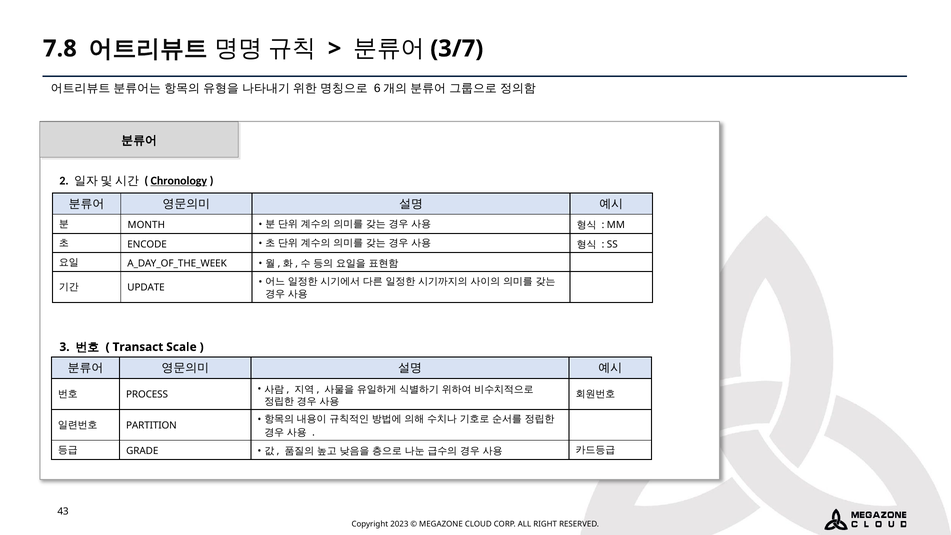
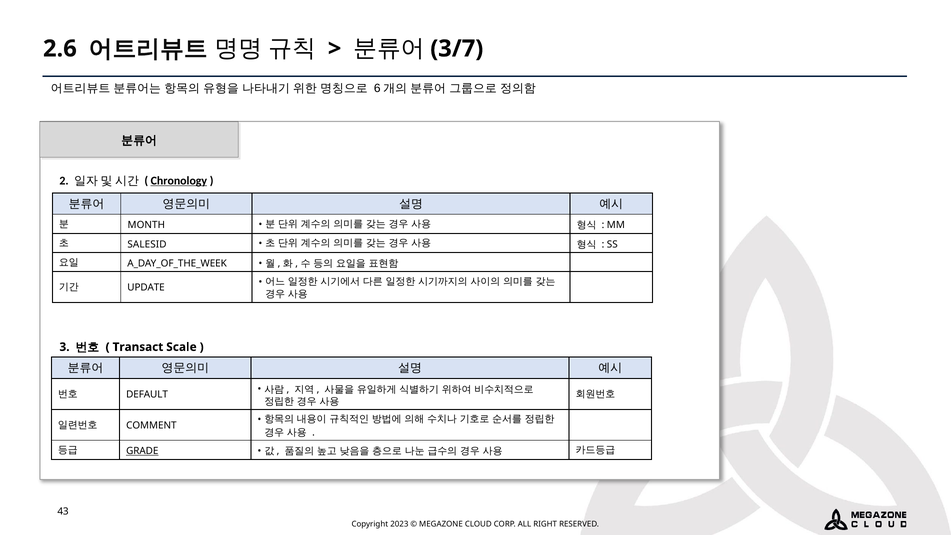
7.8: 7.8 -> 2.6 (60, 49)
ENCODE: ENCODE -> SALESID (147, 244)
PROCESS: PROCESS -> DEFAULT (147, 394)
PARTITION: PARTITION -> COMMENT (151, 425)
GRADE underline: none -> present (142, 451)
